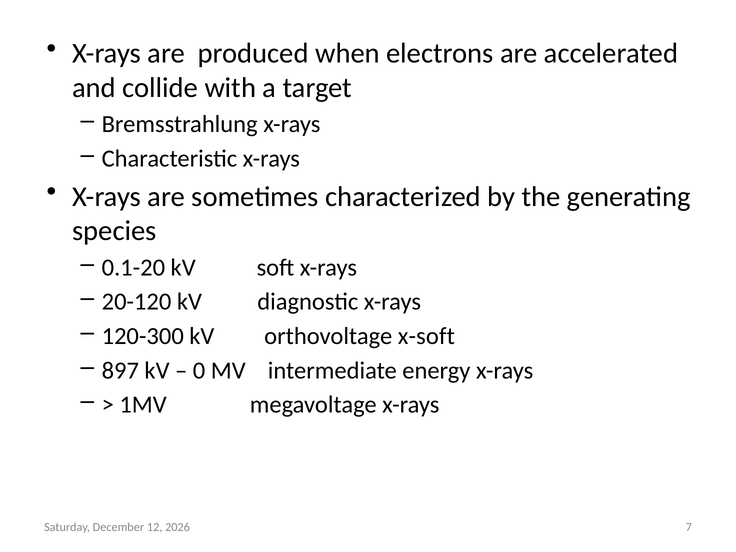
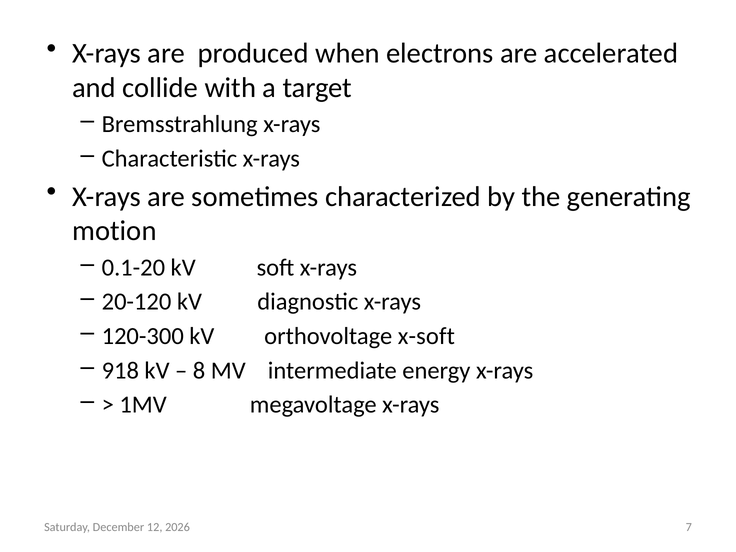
species: species -> motion (114, 231)
897: 897 -> 918 (120, 370)
0: 0 -> 8 (199, 370)
